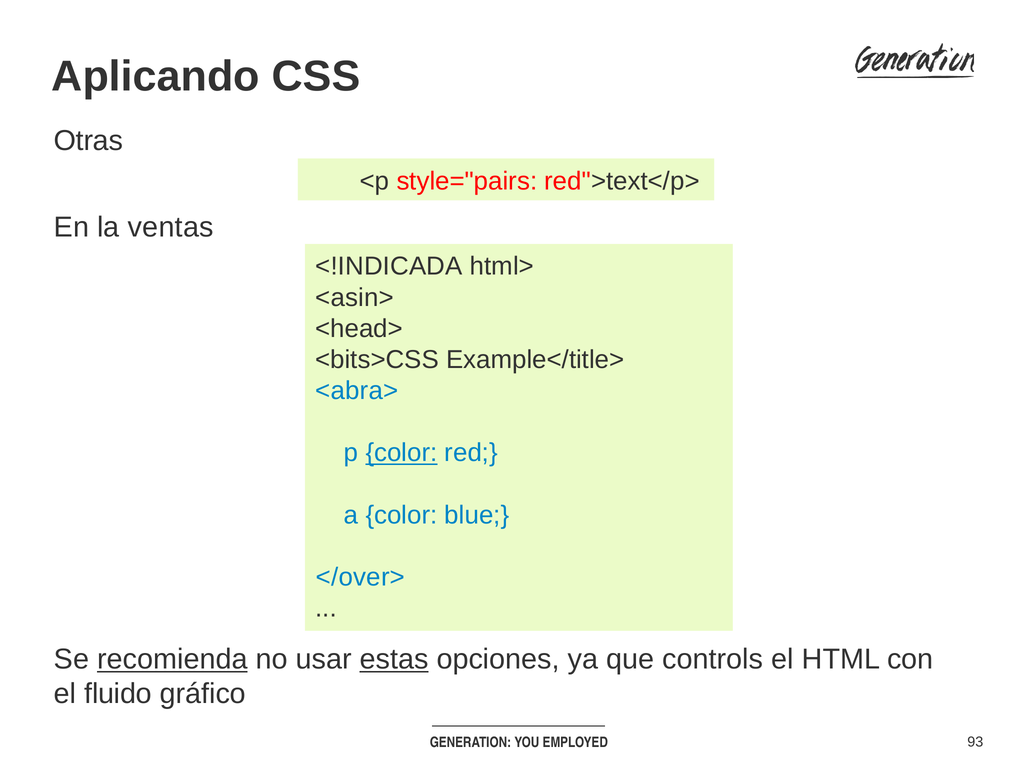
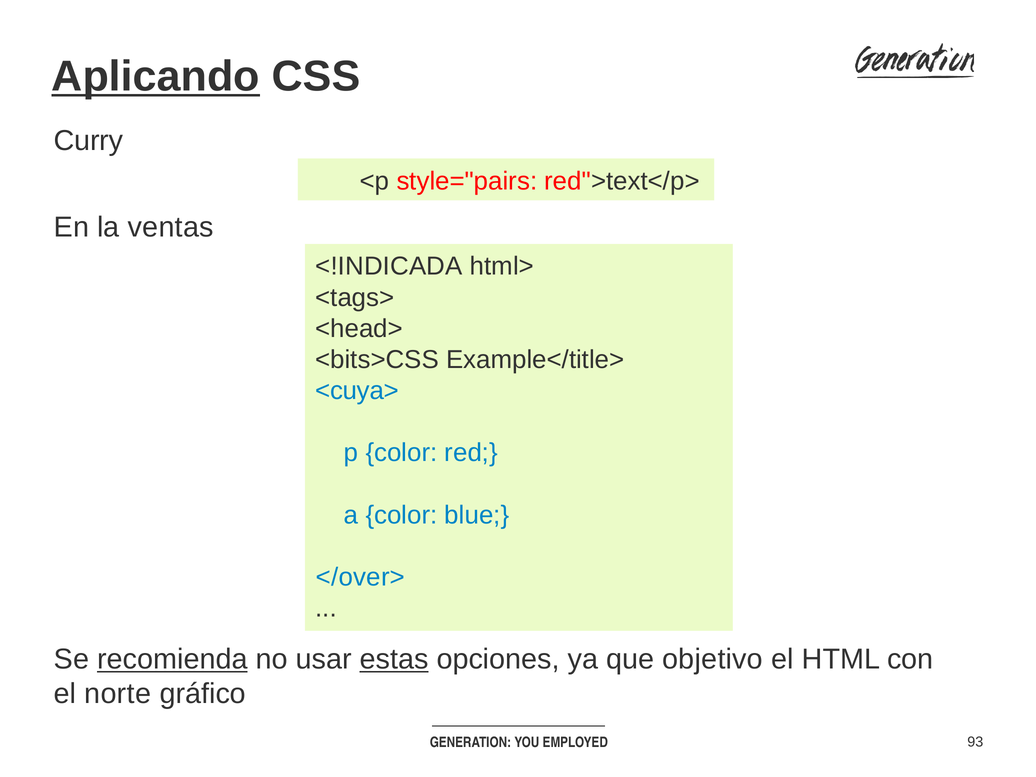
Aplicando underline: none -> present (156, 77)
Otras: Otras -> Curry (88, 141)
<asin>: <asin> -> <tags> (355, 298)
<abra>: <abra> -> <cuya> (357, 391)
color underline: present -> none (401, 453)
controls: controls -> objetivo (713, 659)
fluido: fluido -> norte (118, 694)
